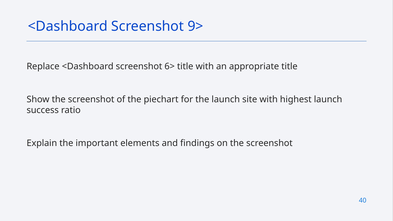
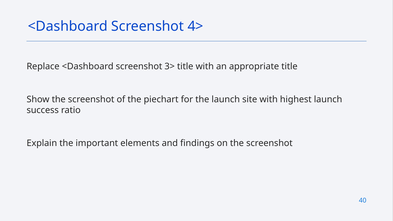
9>: 9> -> 4> (195, 26)
6>: 6> -> 3> (170, 66)
